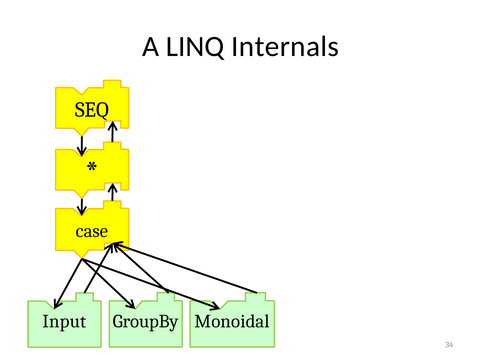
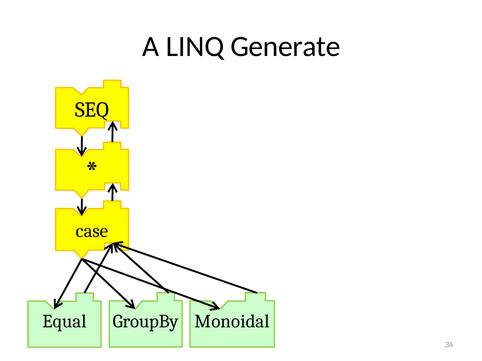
Internals: Internals -> Generate (285, 47)
Input: Input -> Equal (64, 322)
